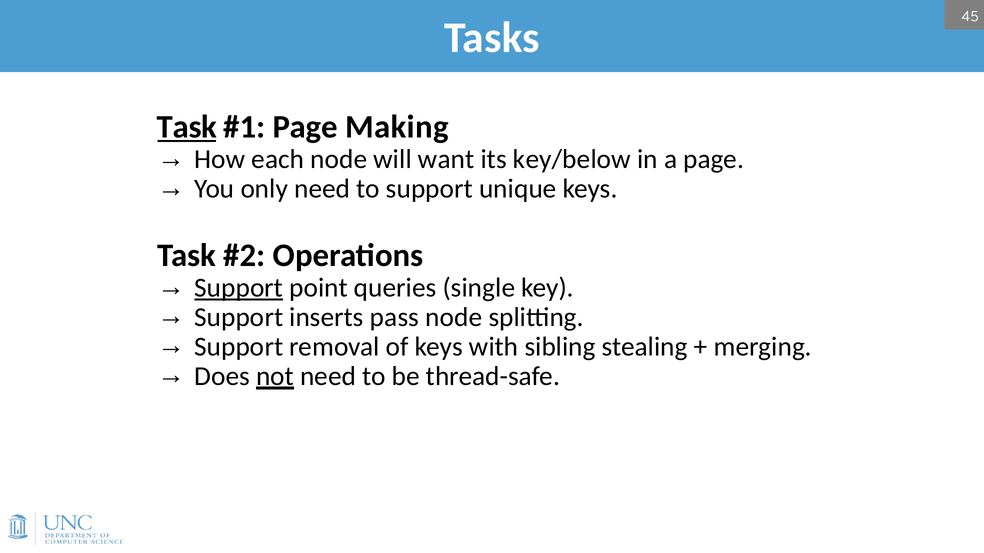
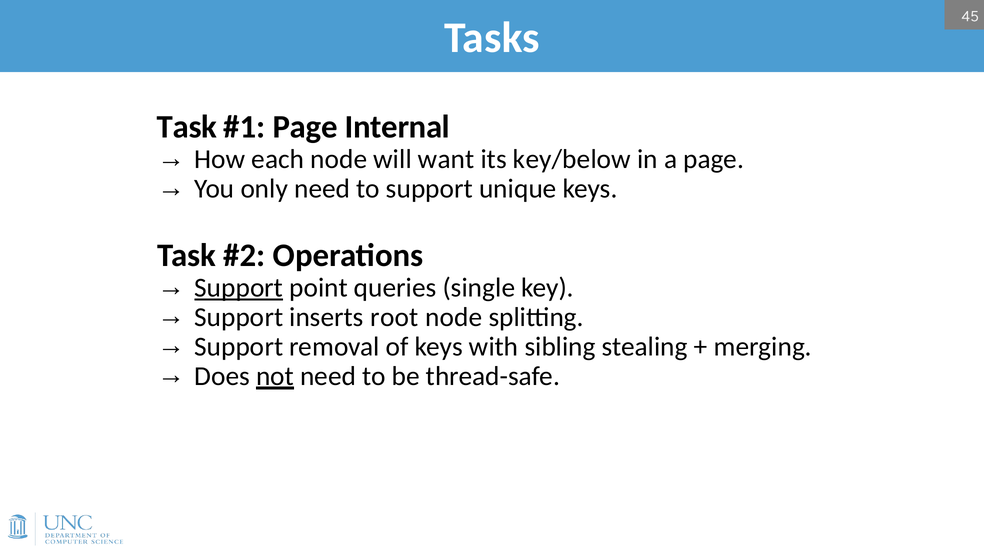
Task underline: present -> none (187, 127)
Making: Making -> Internal (397, 127)
pass: pass -> root (394, 318)
